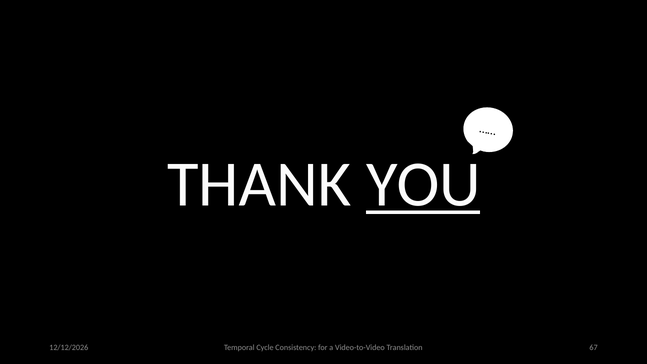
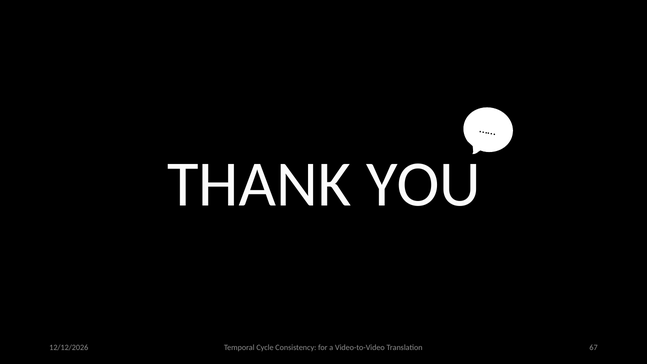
YOU underline: present -> none (423, 184)
